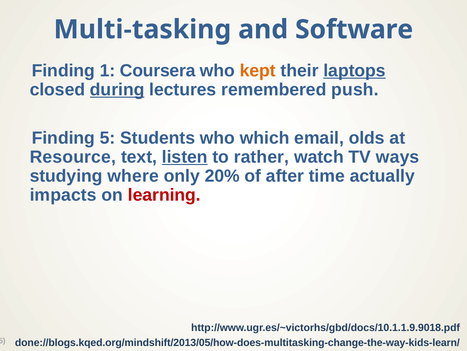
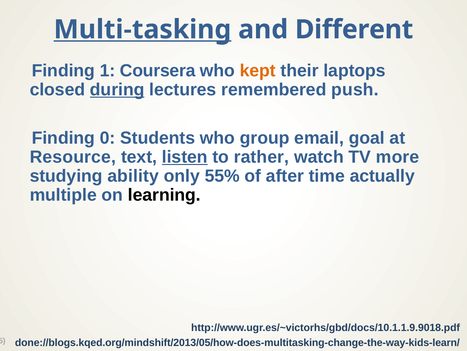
Multi-tasking underline: none -> present (142, 29)
Software: Software -> Different (354, 29)
laptops underline: present -> none (355, 70)
Finding 5: 5 -> 0 (108, 138)
which: which -> group (265, 138)
olds: olds -> goal (367, 138)
ways: ways -> more (398, 157)
where: where -> ability (133, 176)
20%: 20% -> 55% (222, 176)
impacts: impacts -> multiple (63, 195)
learning colour: red -> black (164, 195)
